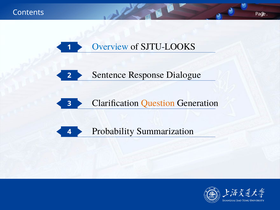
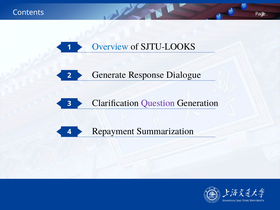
Sentence: Sentence -> Generate (109, 75)
Question colour: orange -> purple (158, 103)
Probability: Probability -> Repayment (113, 131)
